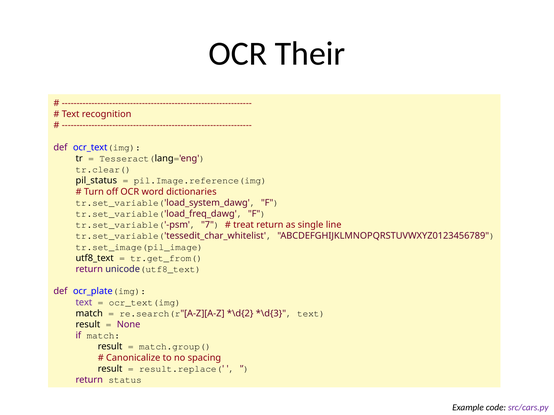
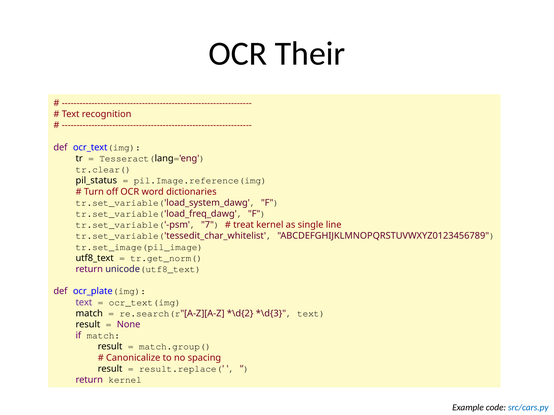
treat return: return -> kernel (270, 225)
tr.get_from(: tr.get_from( -> tr.get_norm( (166, 258)
return status: status -> kernel (125, 380)
src/cars.py colour: purple -> blue (528, 408)
